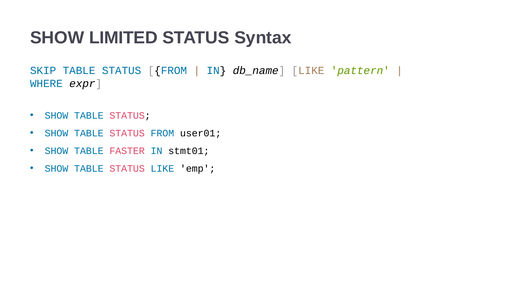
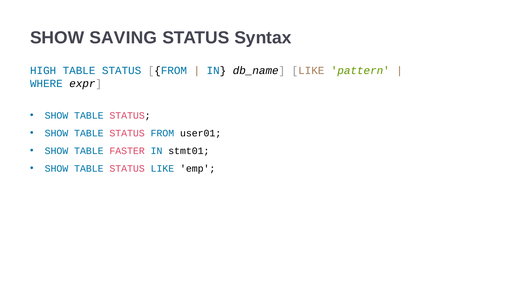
LIMITED: LIMITED -> SAVING (123, 38)
SKIP: SKIP -> HIGH (43, 70)
